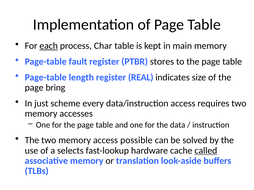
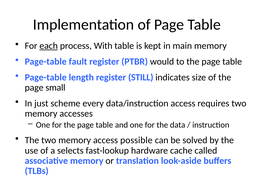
Char: Char -> With (103, 46)
stores: stores -> would (162, 62)
REAL: REAL -> STILL (141, 78)
bring: bring -> small (55, 88)
called underline: present -> none (206, 151)
